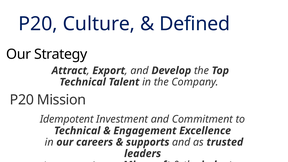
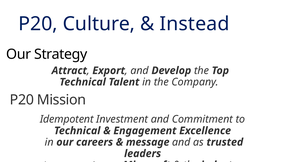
Defined: Defined -> Instead (194, 24)
supports: supports -> message (148, 142)
